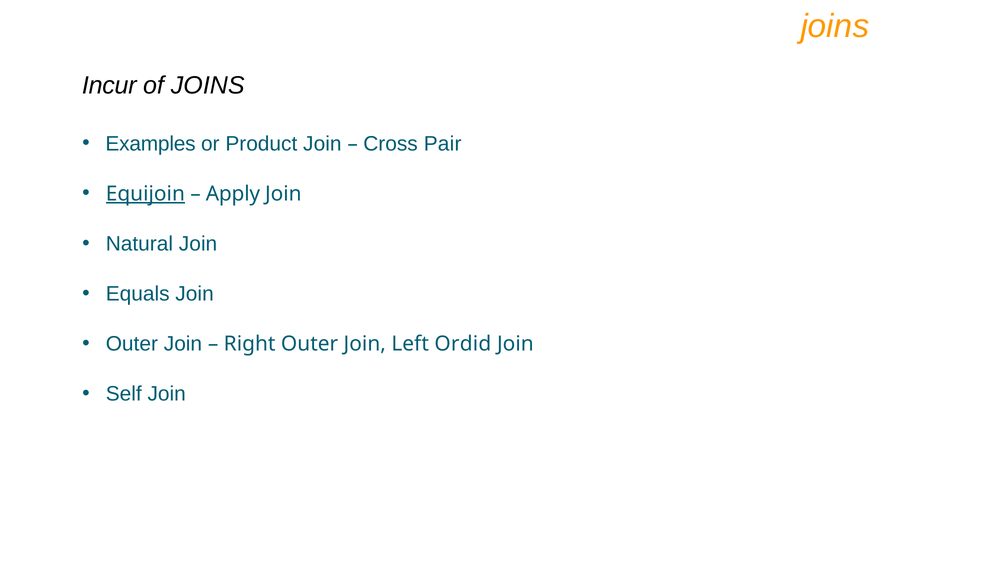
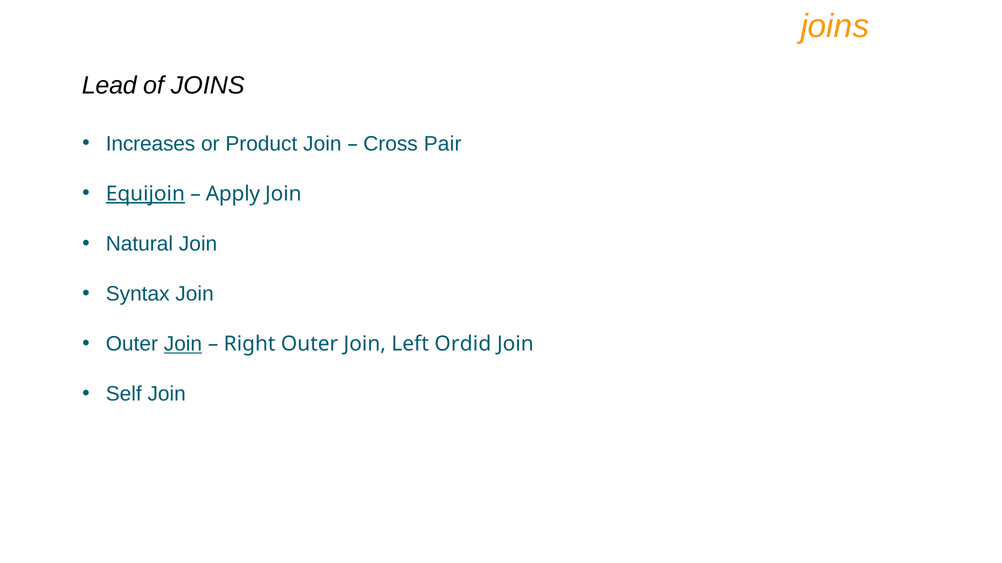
Incur: Incur -> Lead (109, 86)
Examples: Examples -> Increases (151, 144)
Equals: Equals -> Syntax (138, 294)
Join underline: none -> present (183, 344)
